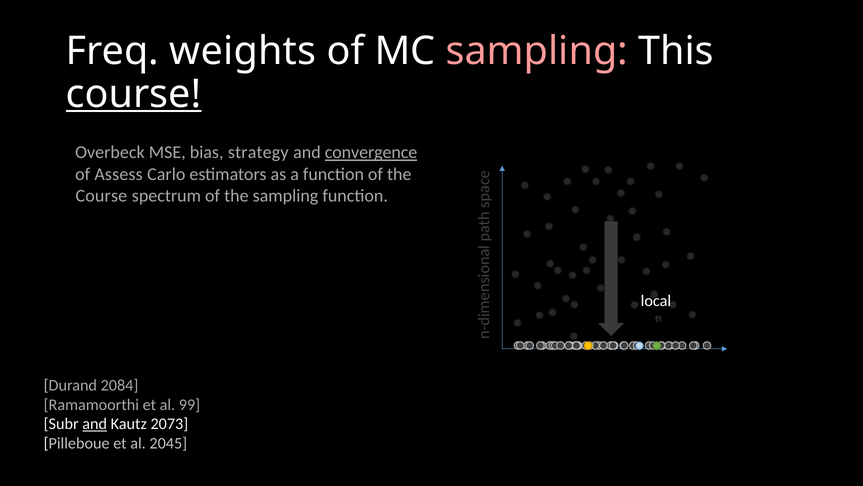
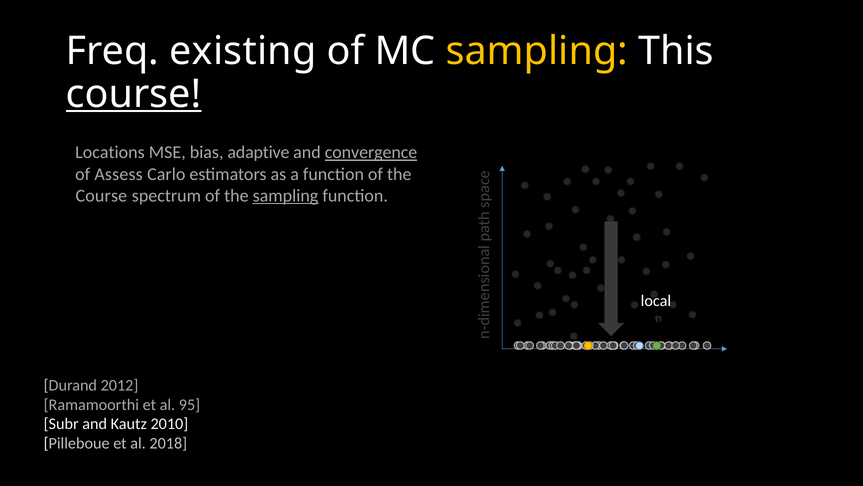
weights: weights -> existing (243, 51)
sampling colour: pink -> yellow (537, 51)
Overbeck: Overbeck -> Locations (110, 152)
strategy: strategy -> adaptive (258, 152)
sampling underline: none -> present (285, 196)
2084: 2084 -> 2012 (120, 385)
99: 99 -> 95 (190, 404)
and underline: present -> none (95, 424)
2073: 2073 -> 2010 (169, 424)
2045: 2045 -> 2018 (168, 443)
